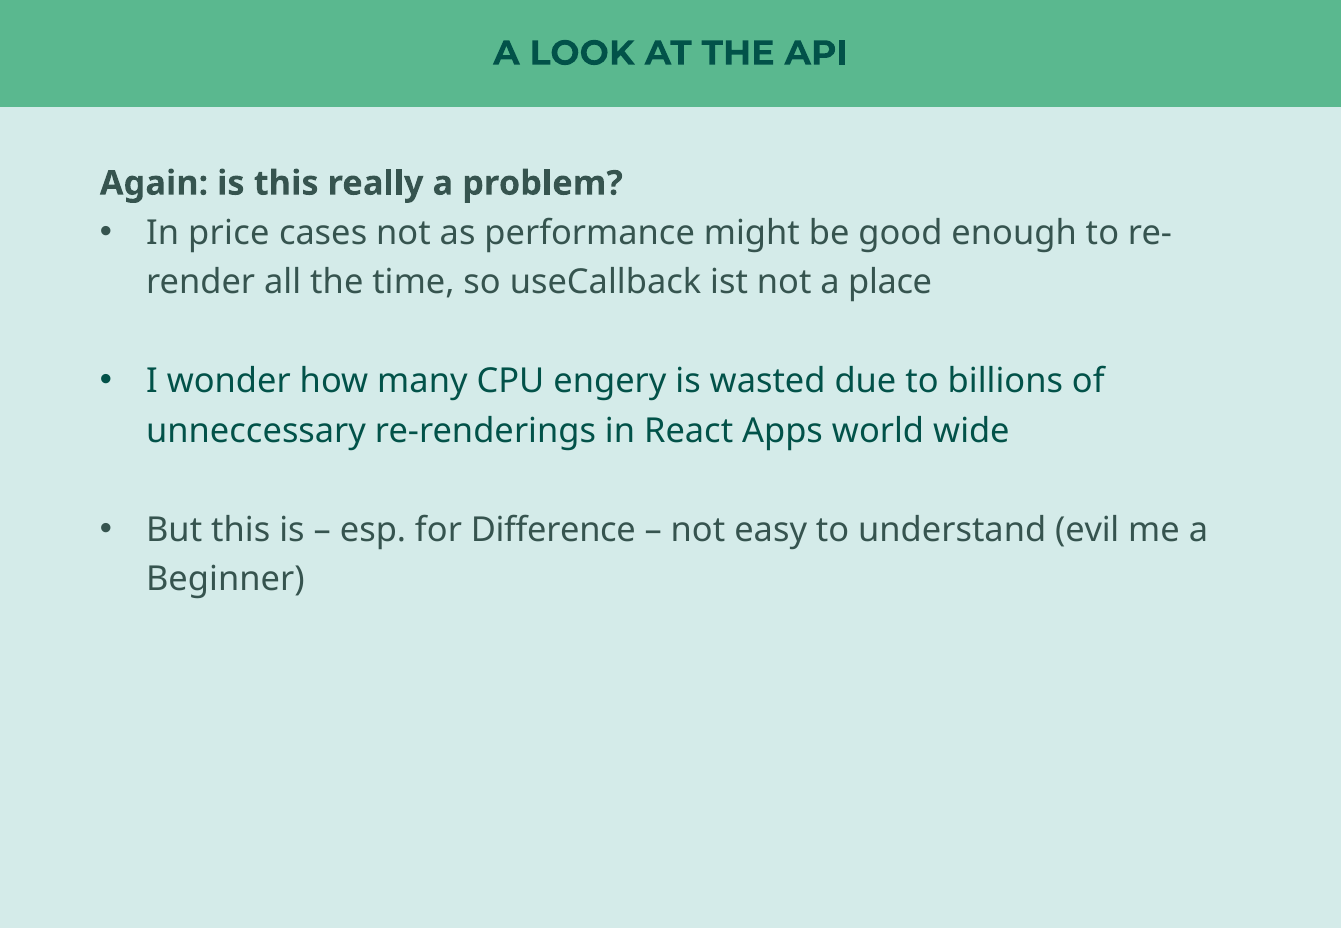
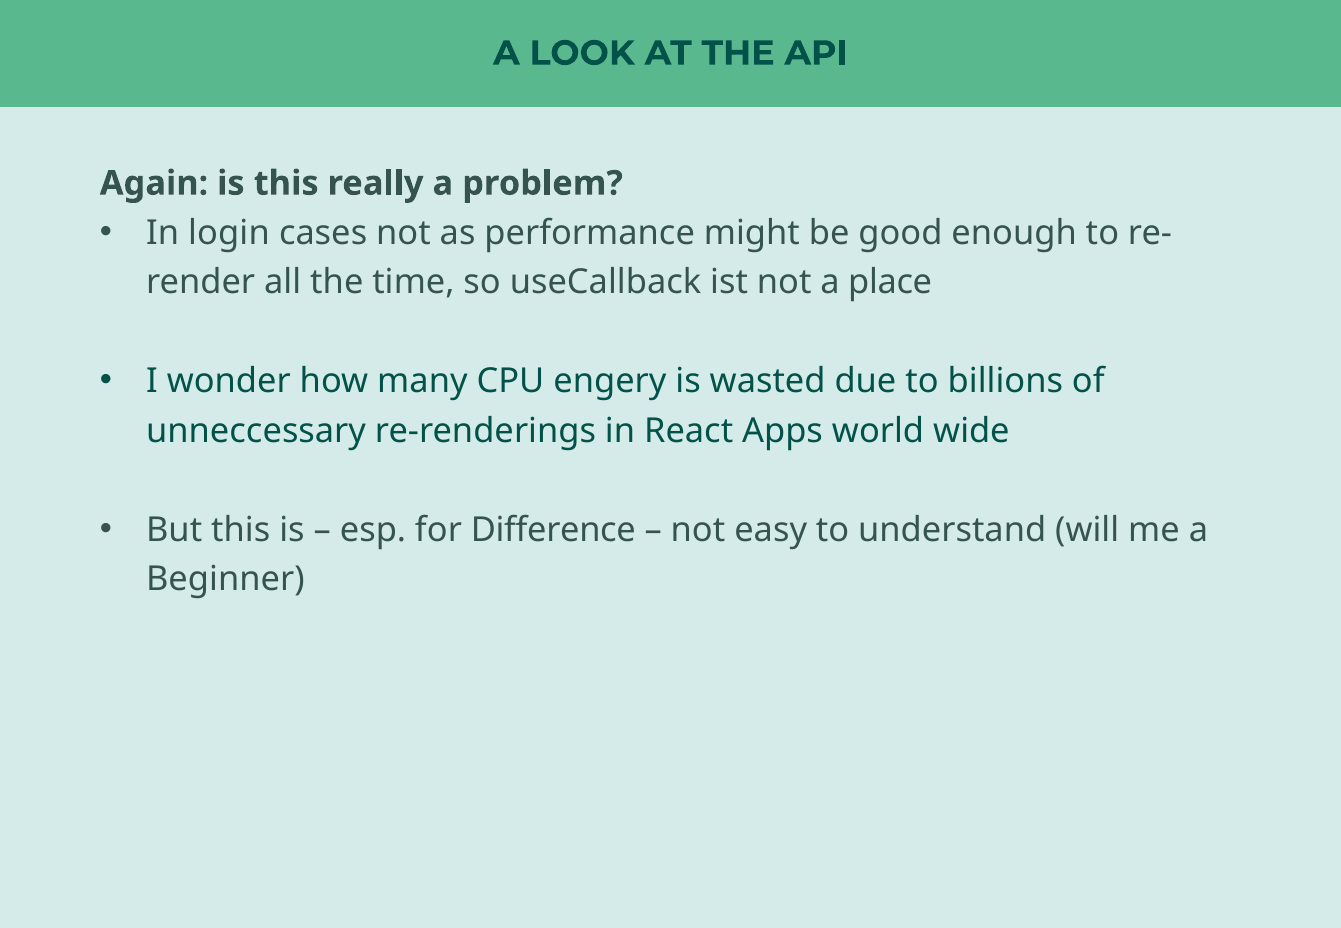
price: price -> login (229, 233)
evil: evil -> will (1087, 530)
